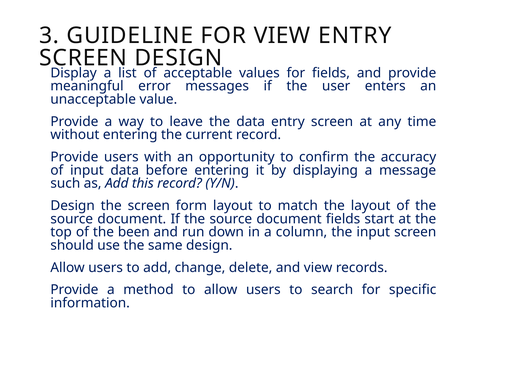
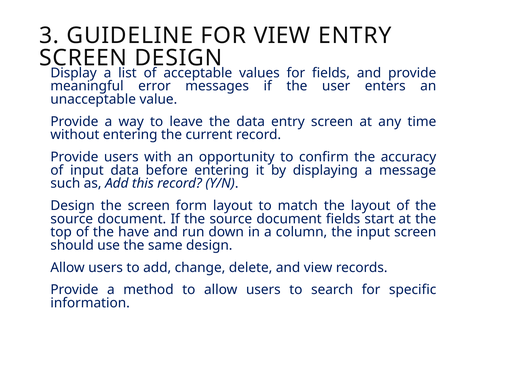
been: been -> have (134, 233)
